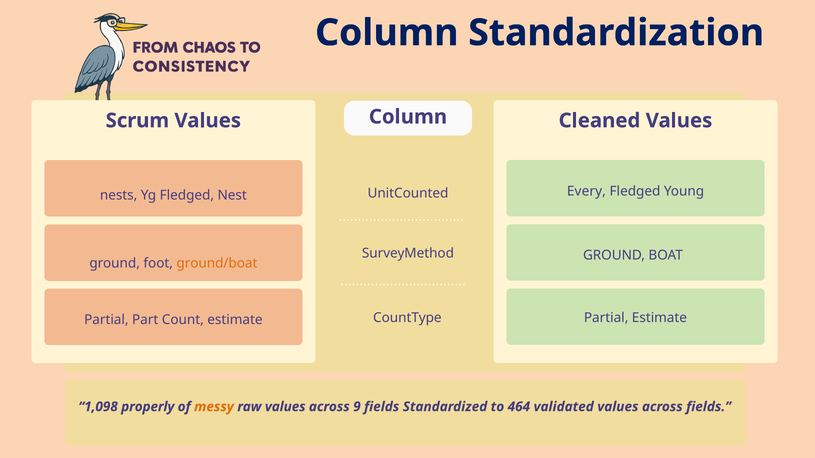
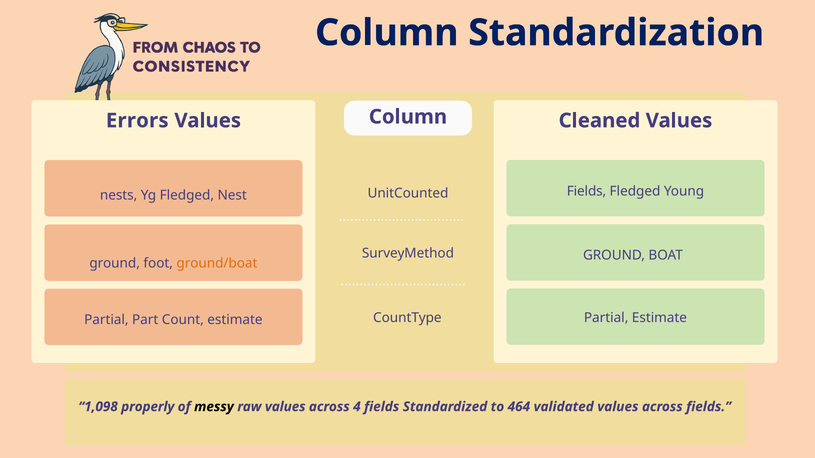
Scrum: Scrum -> Errors (137, 121)
Every: Every -> Fields (587, 191)
messy colour: orange -> black (214, 407)
9: 9 -> 4 (357, 407)
